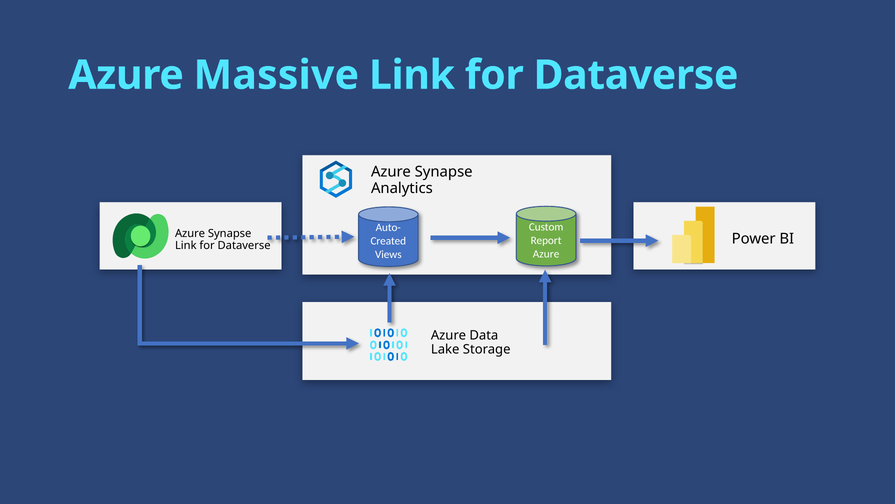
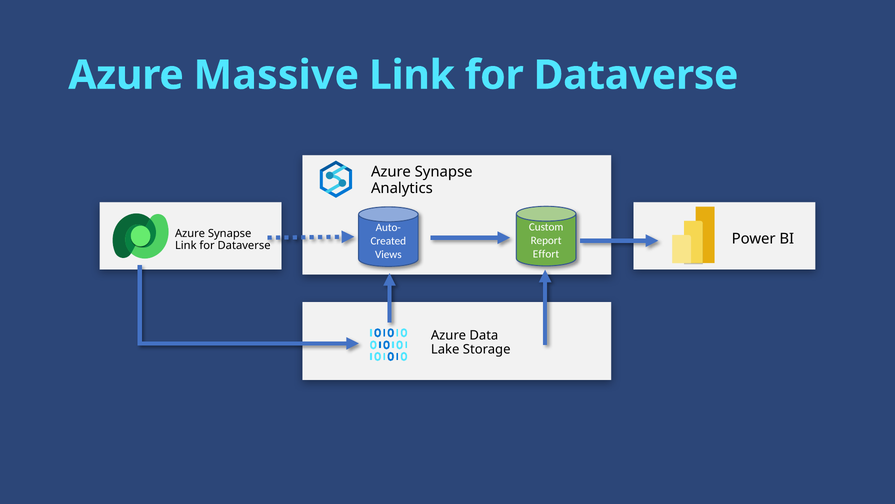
Azure: Azure -> Effort (546, 254)
